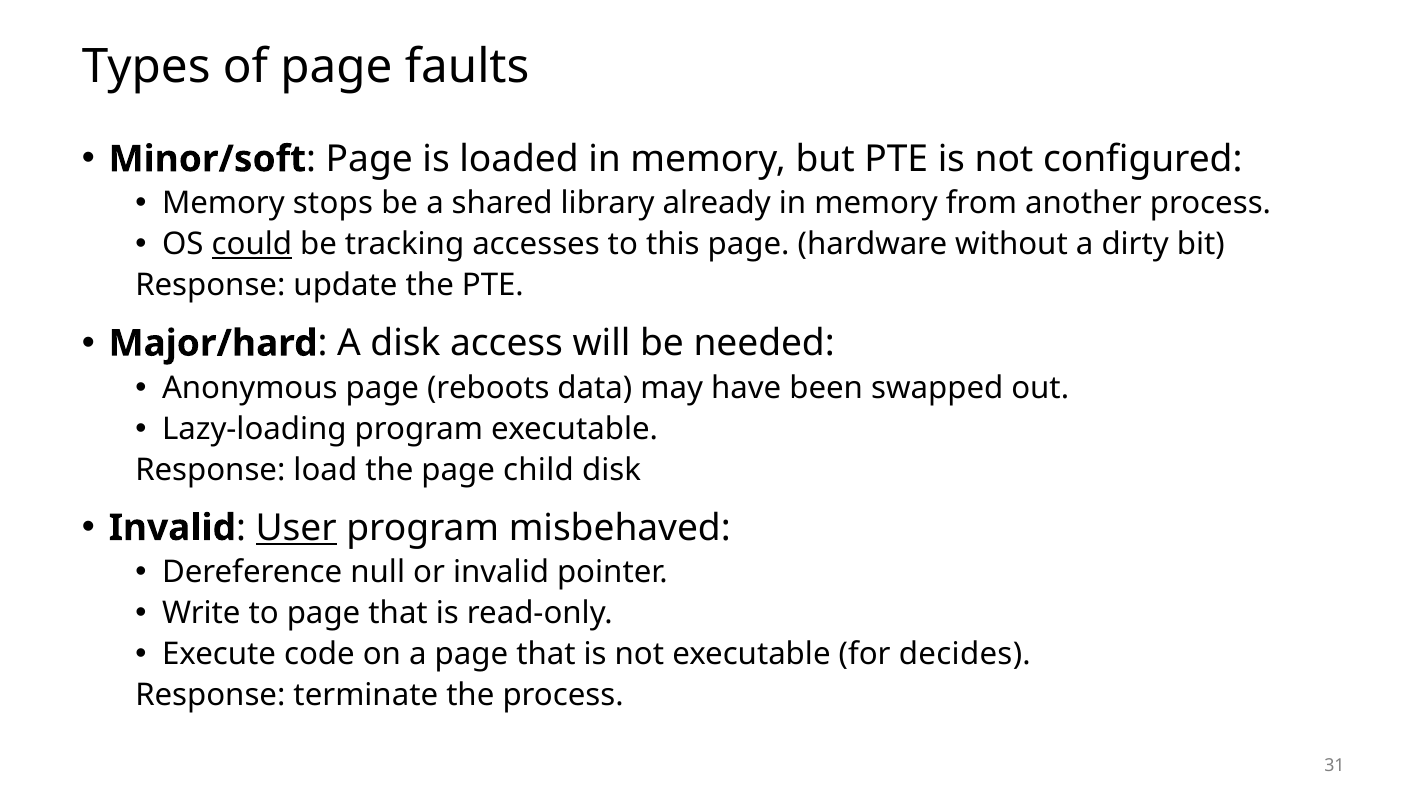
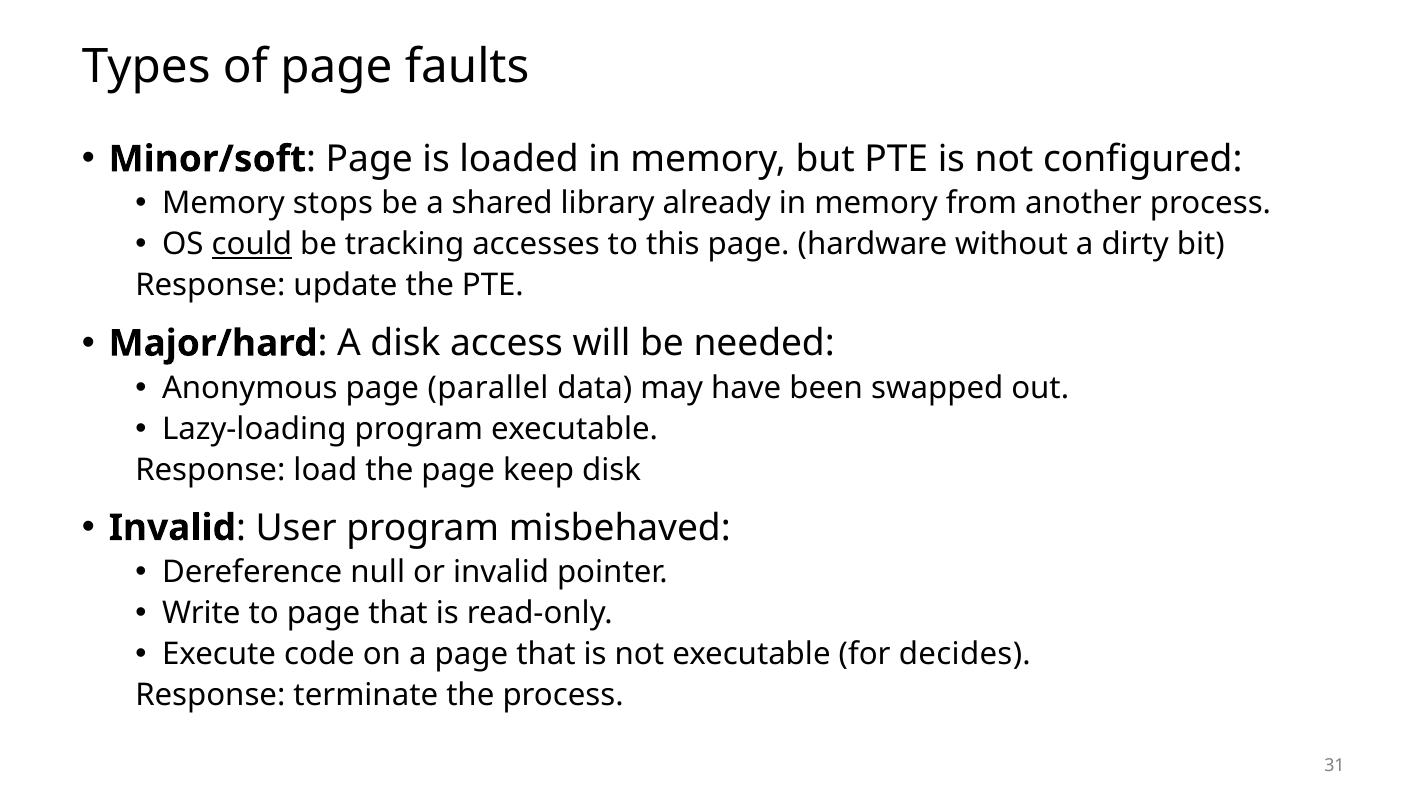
reboots: reboots -> parallel (488, 388)
child: child -> keep (539, 470)
User underline: present -> none (296, 528)
